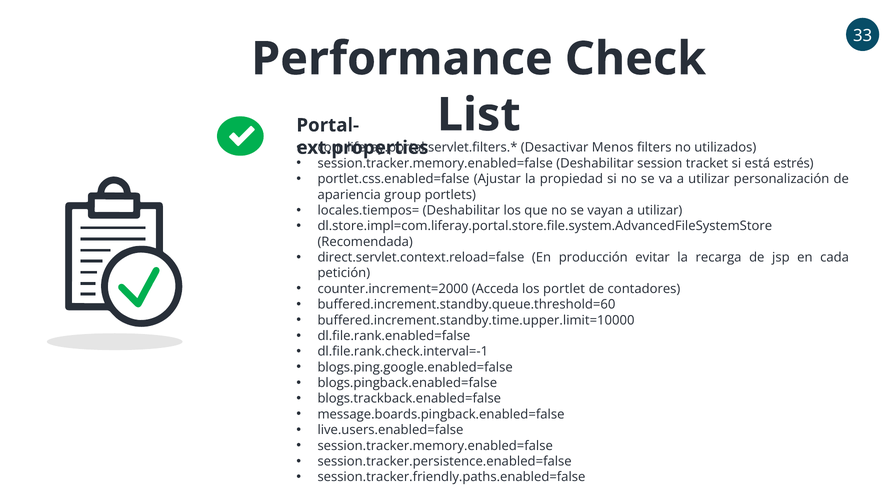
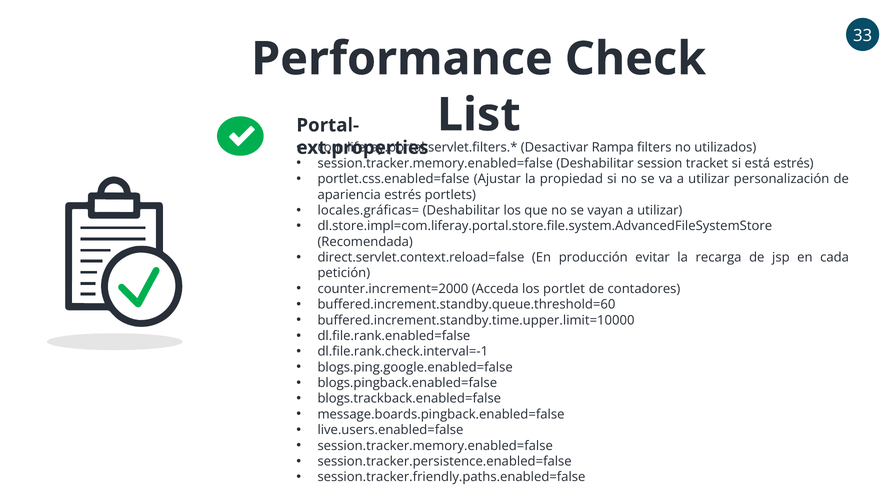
Menos: Menos -> Rampa (613, 148)
apariencia group: group -> estrés (403, 195)
locales.tiempos=: locales.tiempos= -> locales.gráficas= (368, 210)
